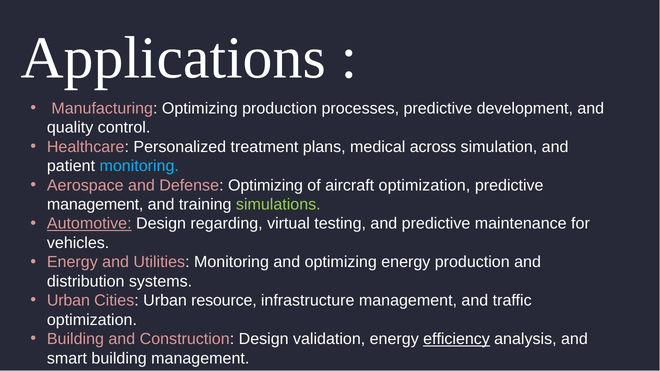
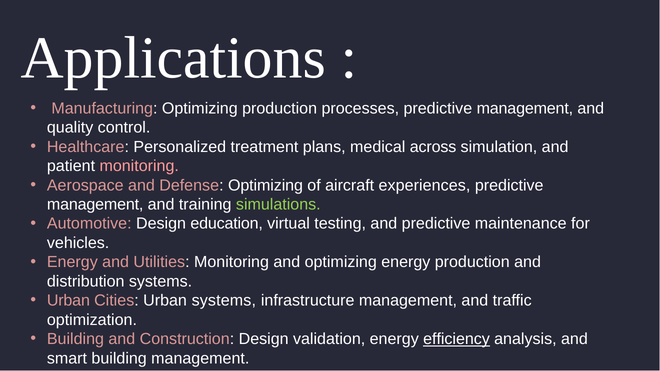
processes predictive development: development -> management (525, 109)
monitoring colour: light blue -> pink (139, 166)
aircraft optimization: optimization -> experiences (424, 185)
Automotive underline: present -> none (89, 224)
regarding: regarding -> education (227, 224)
Urban resource: resource -> systems (224, 301)
